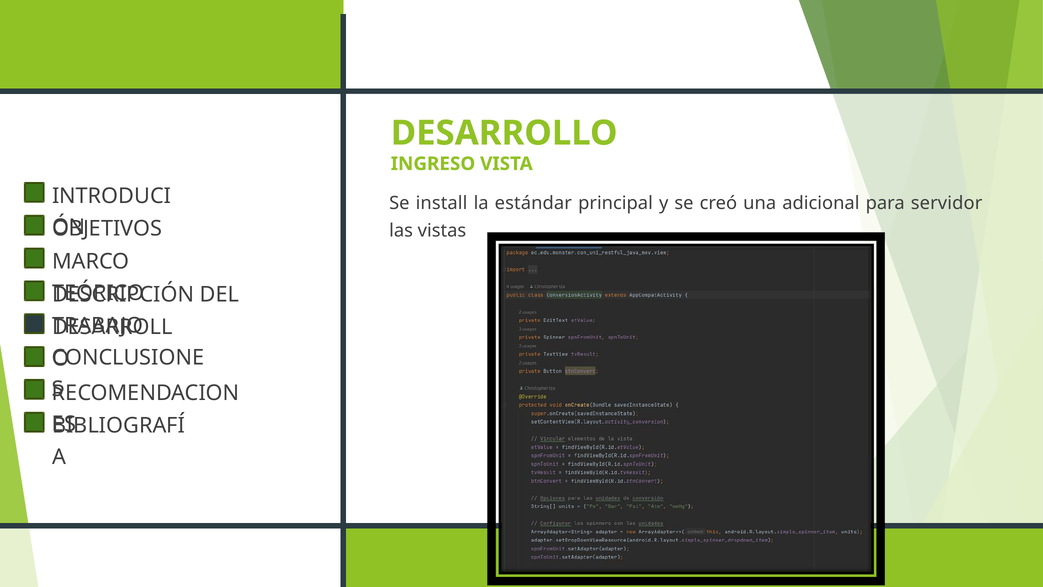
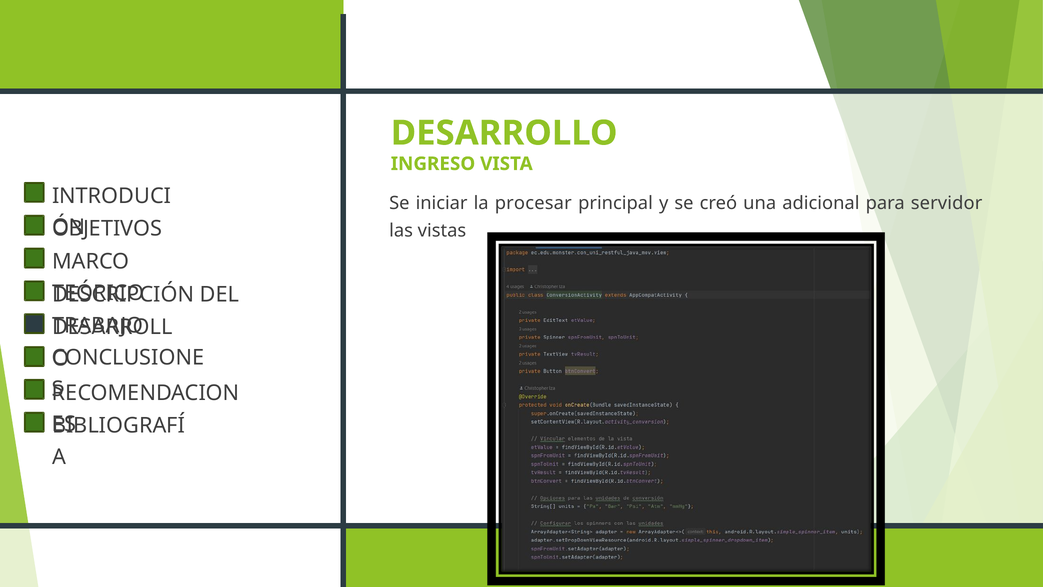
install: install -> iniciar (442, 203)
estándar: estándar -> procesar (533, 203)
